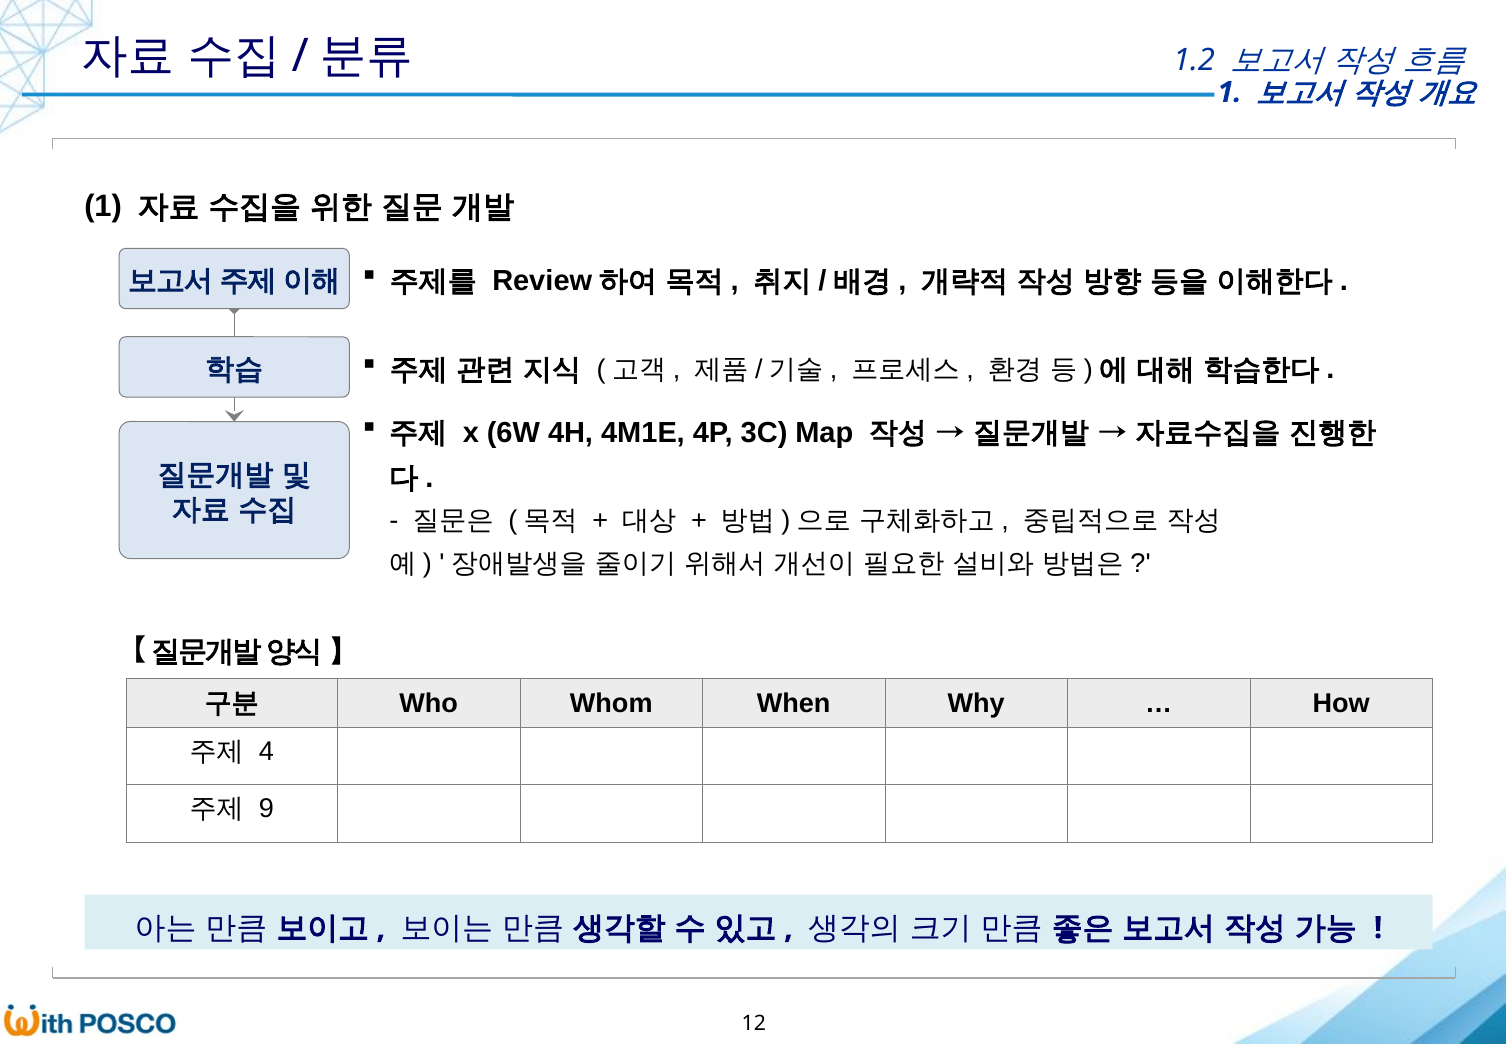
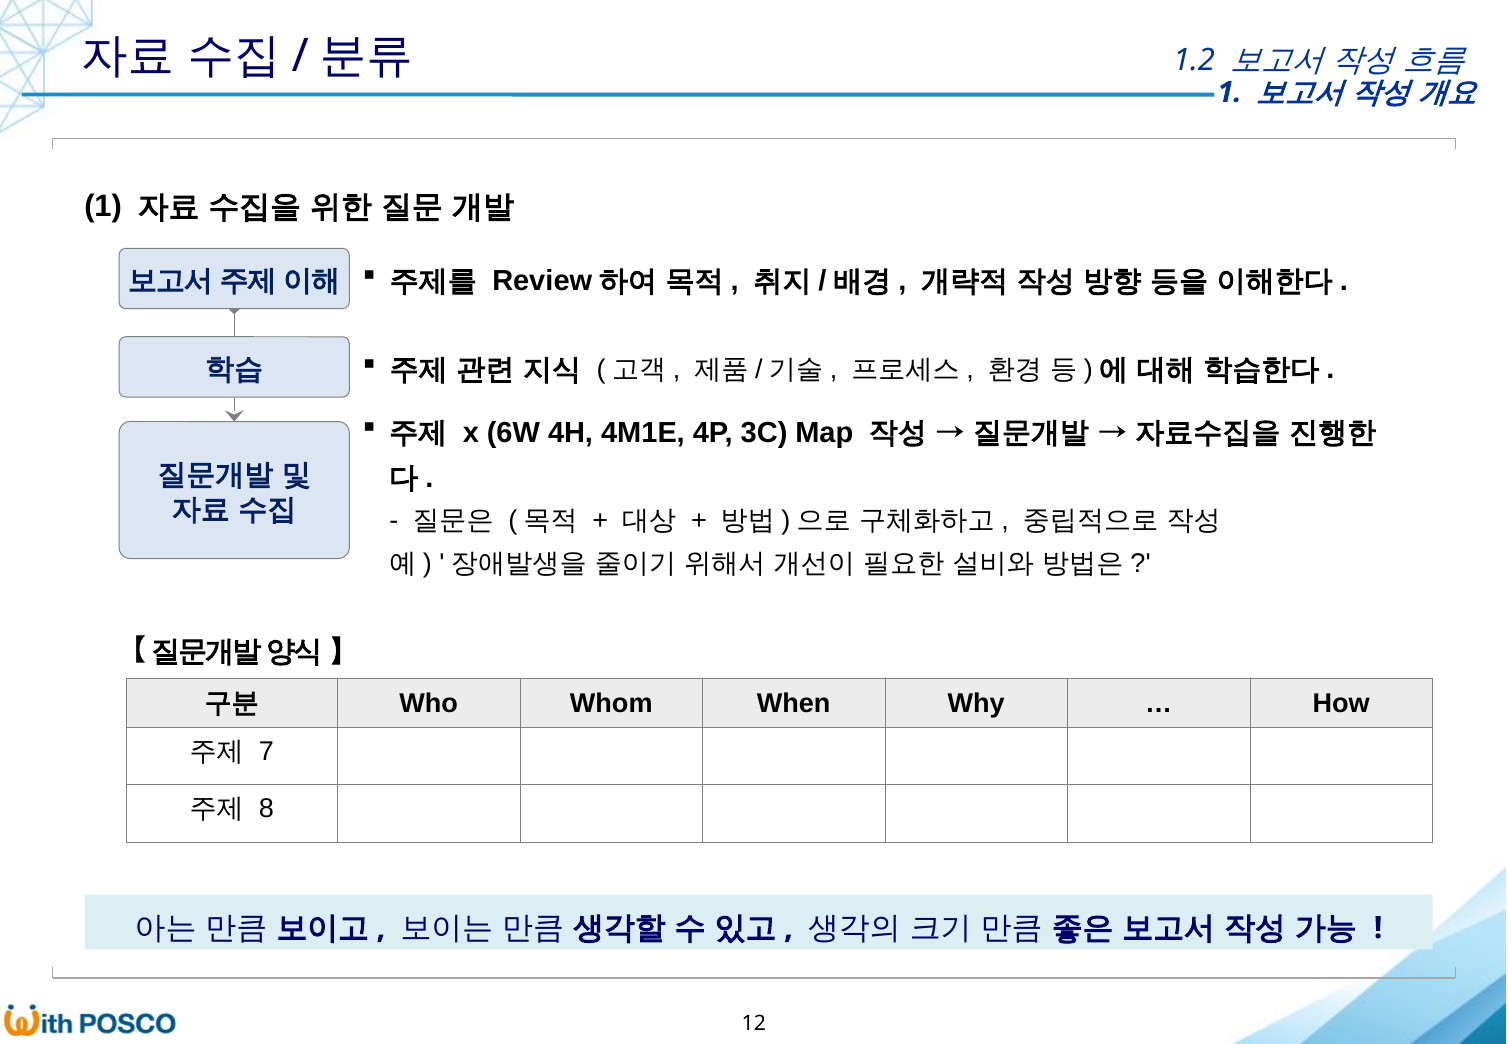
4: 4 -> 7 (266, 751)
9: 9 -> 8 (266, 809)
